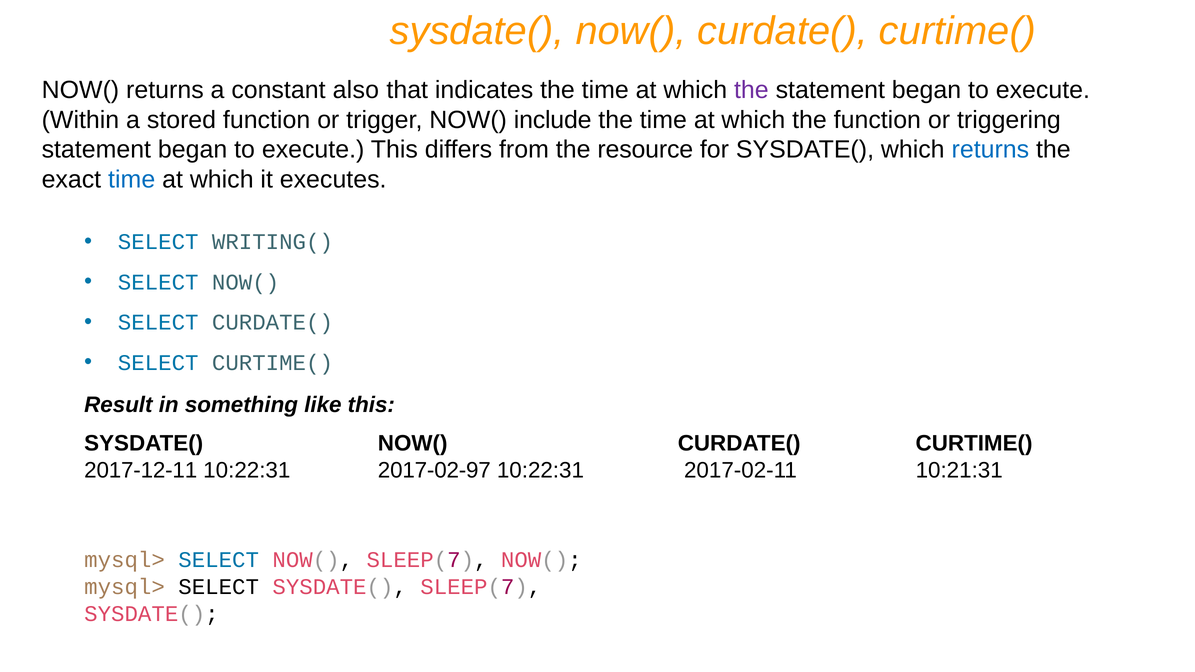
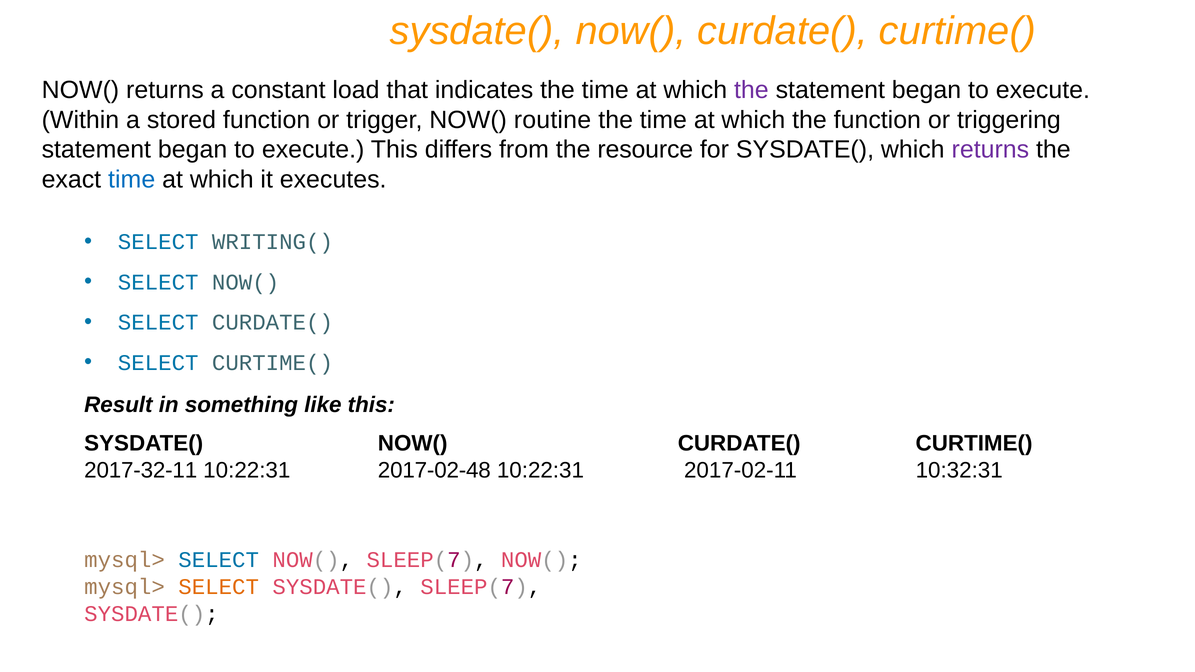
also: also -> load (356, 90)
include: include -> routine (552, 120)
returns colour: blue -> purple (990, 150)
2017-12-11: 2017-12-11 -> 2017-32-11 (141, 471)
2017-02-97: 2017-02-97 -> 2017-02-48 (434, 471)
10:21:31: 10:21:31 -> 10:32:31 (959, 471)
SELECT colour: black -> orange (219, 587)
